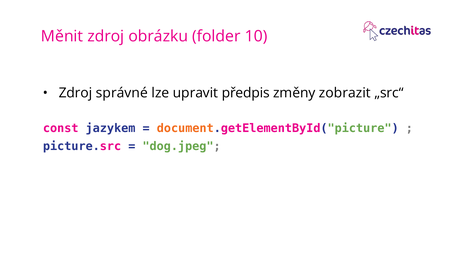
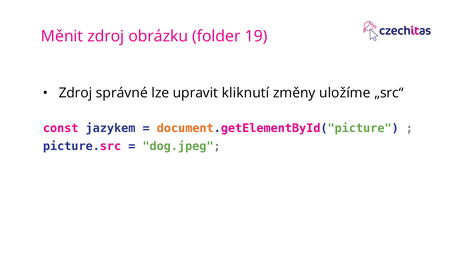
10: 10 -> 19 (256, 36)
předpis: předpis -> kliknutí (246, 93)
zobrazit: zobrazit -> uložíme (345, 93)
